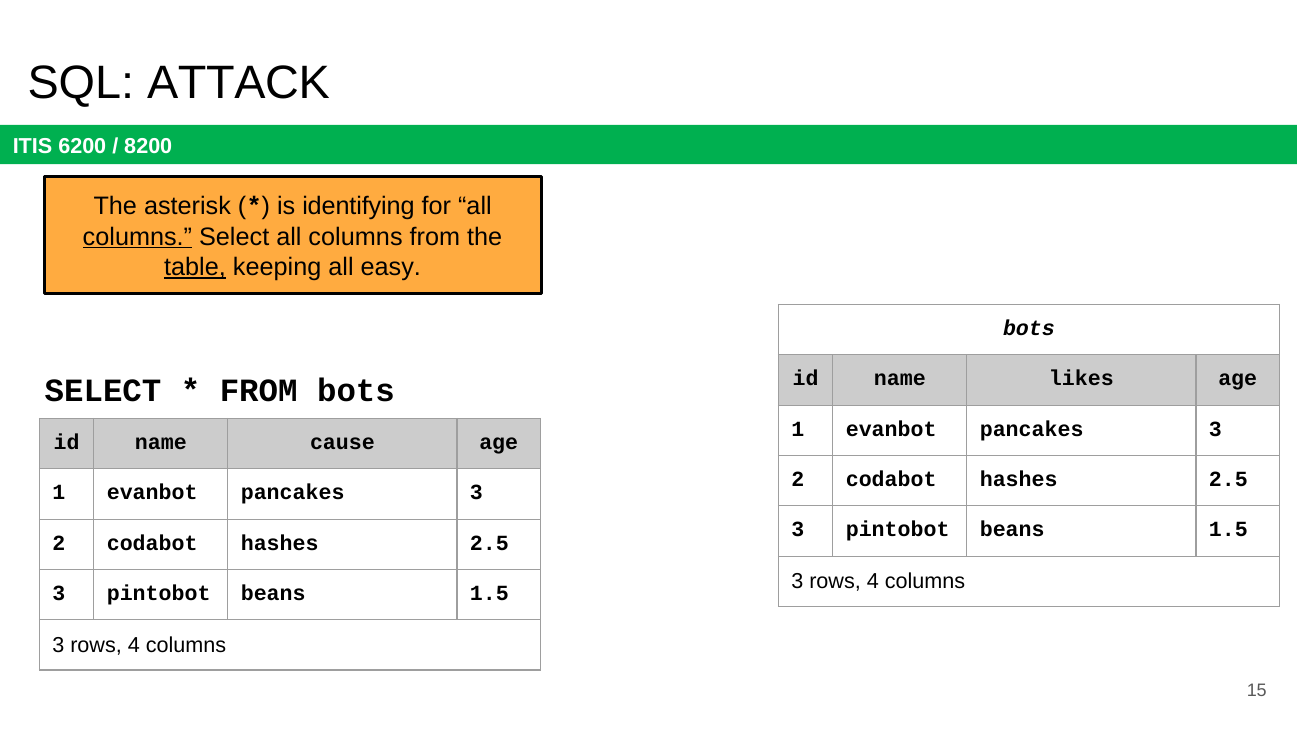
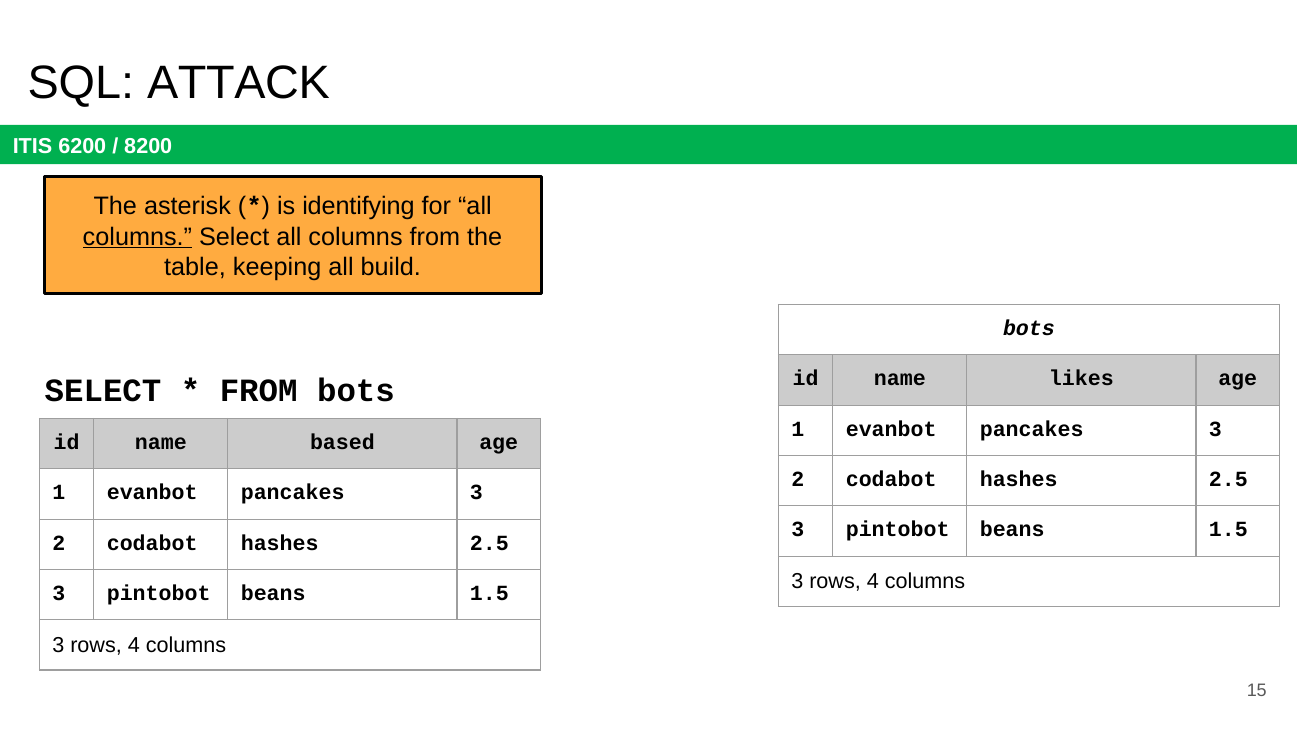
table underline: present -> none (195, 267)
easy: easy -> build (391, 267)
cause: cause -> based (342, 442)
